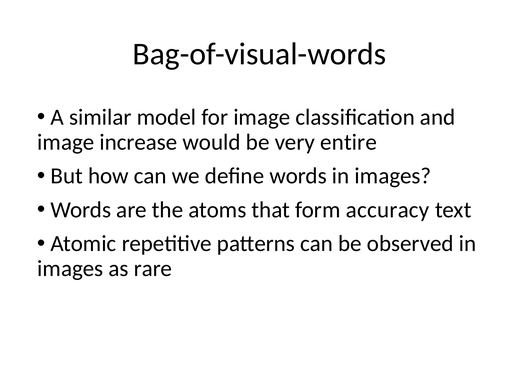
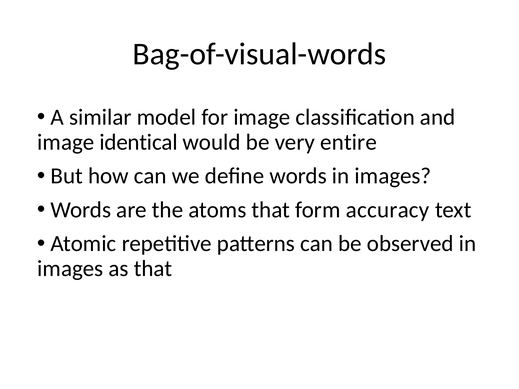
increase: increase -> identical (139, 142)
as rare: rare -> that (153, 269)
